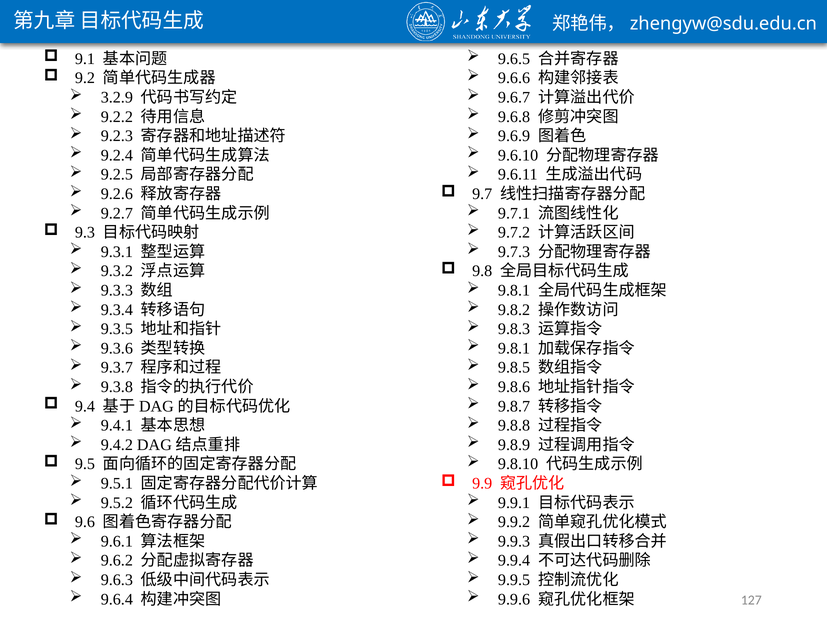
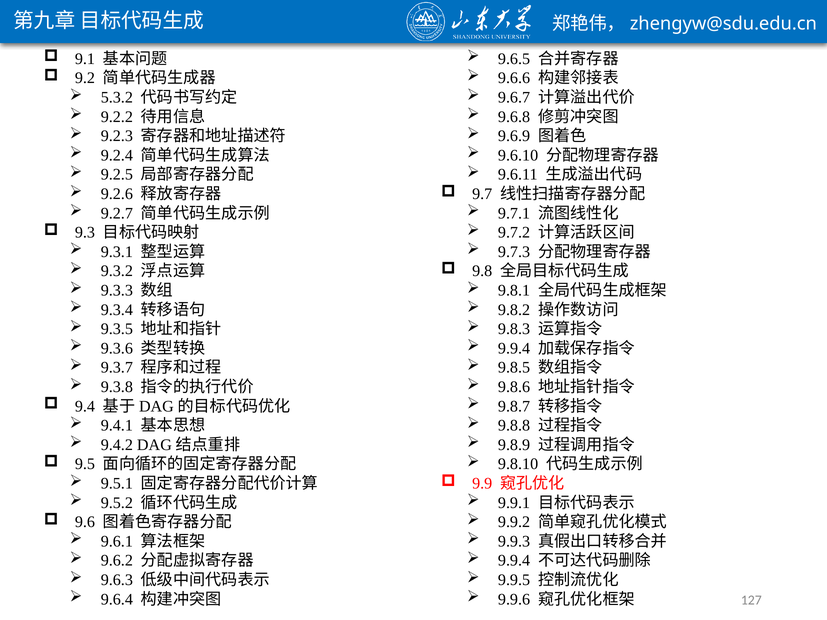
3.2.9: 3.2.9 -> 5.3.2 (117, 97)
9.8.1: 9.8.1 -> 9.9.4 (514, 348)
